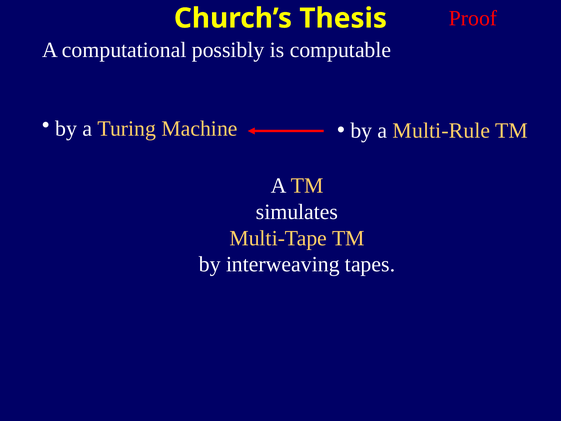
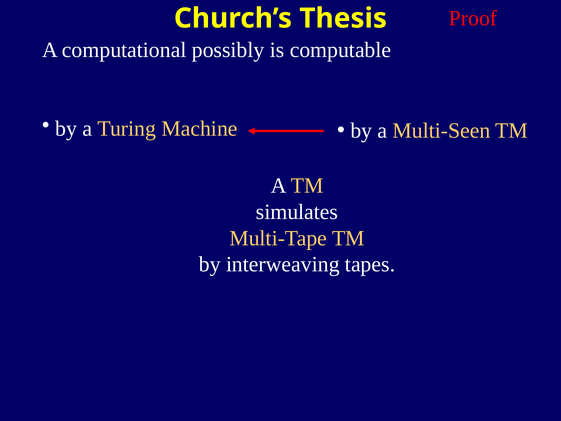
Multi-Rule: Multi-Rule -> Multi-Seen (441, 131)
